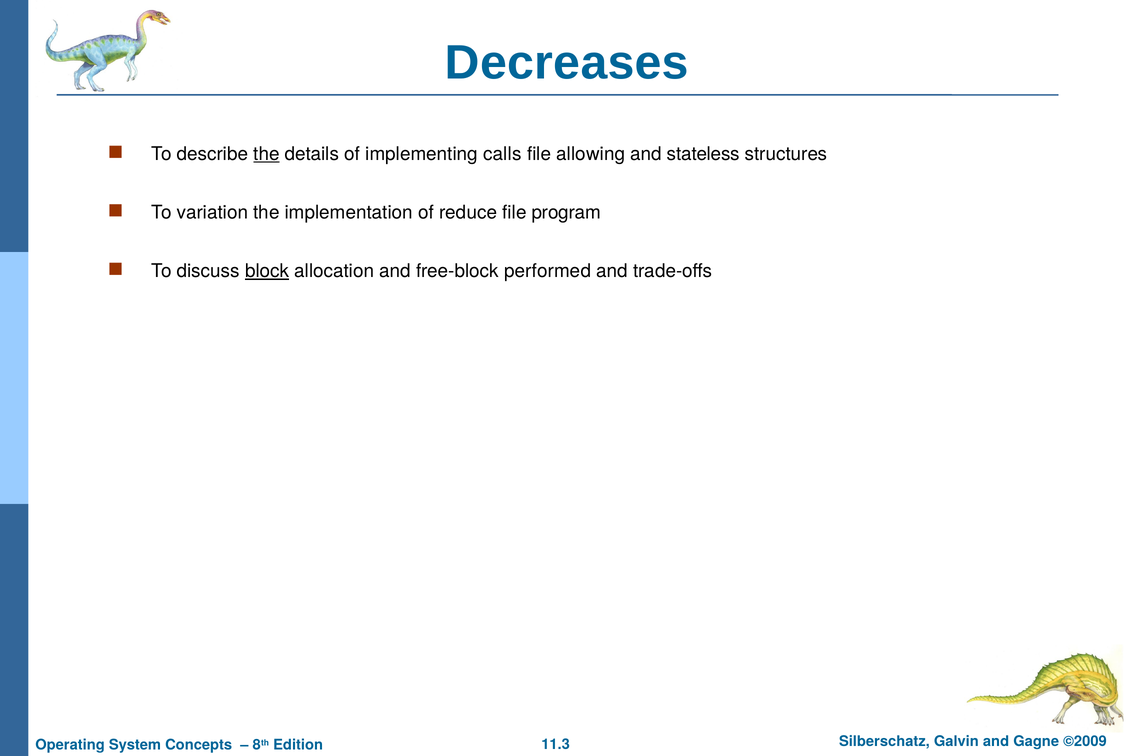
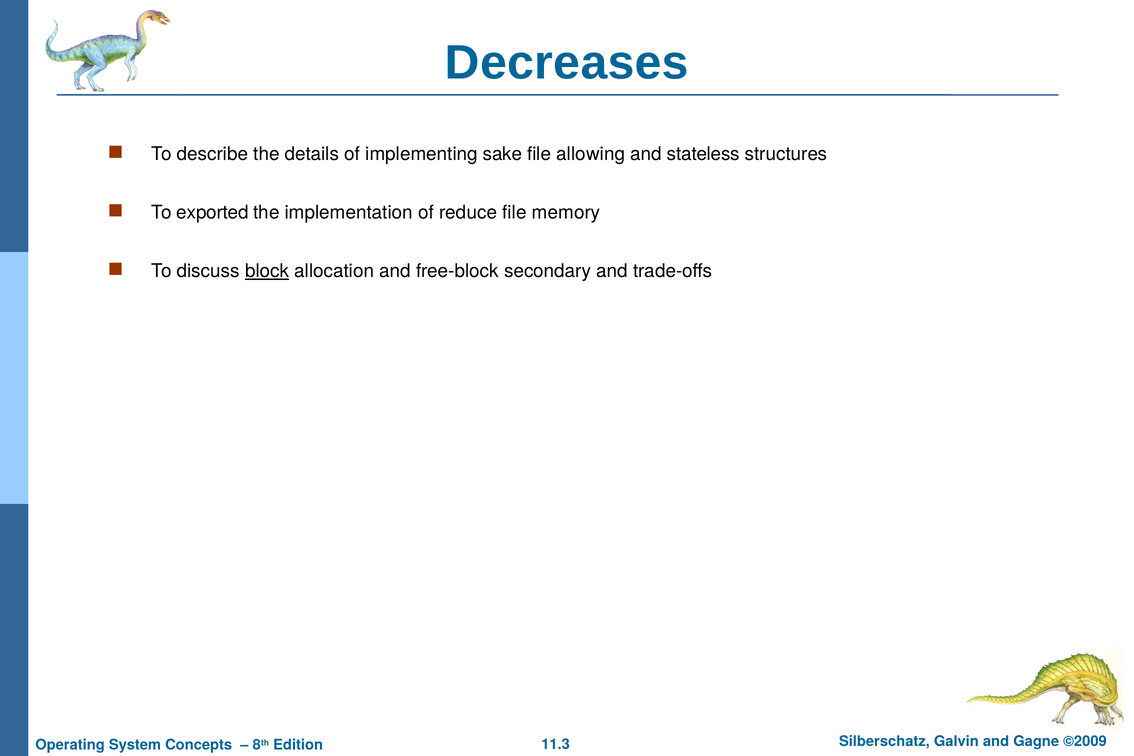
the underline: present -> none (266, 154)
calls: calls -> sake (503, 154)
variation: variation -> exported (213, 213)
program: program -> memory (566, 213)
performed: performed -> secondary (548, 271)
